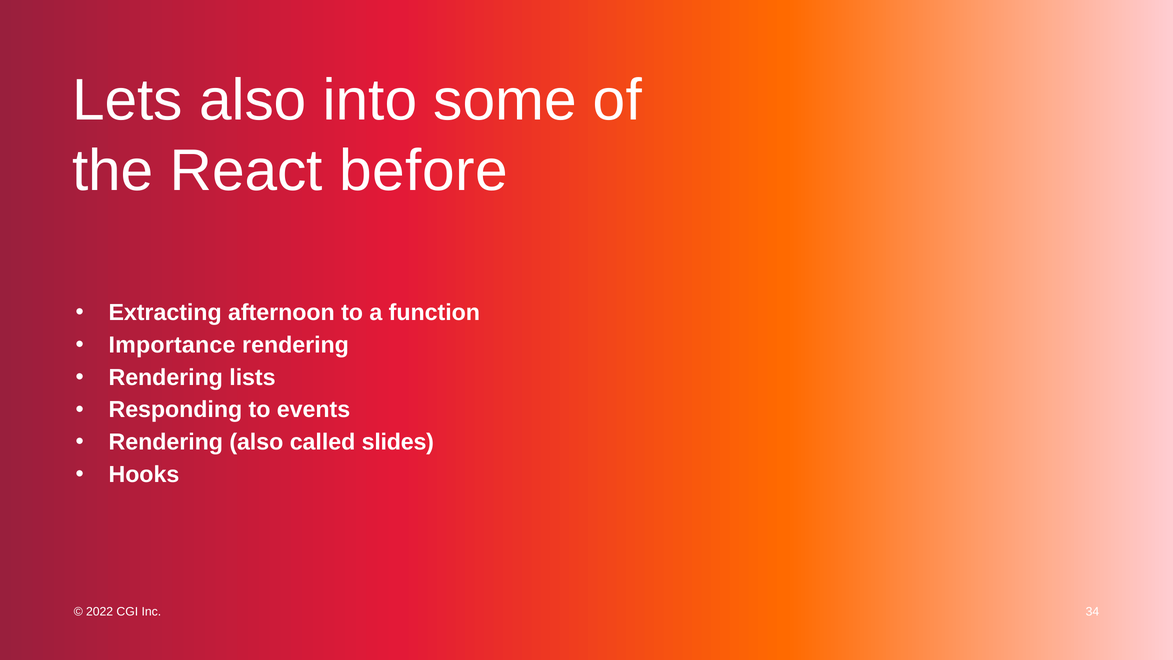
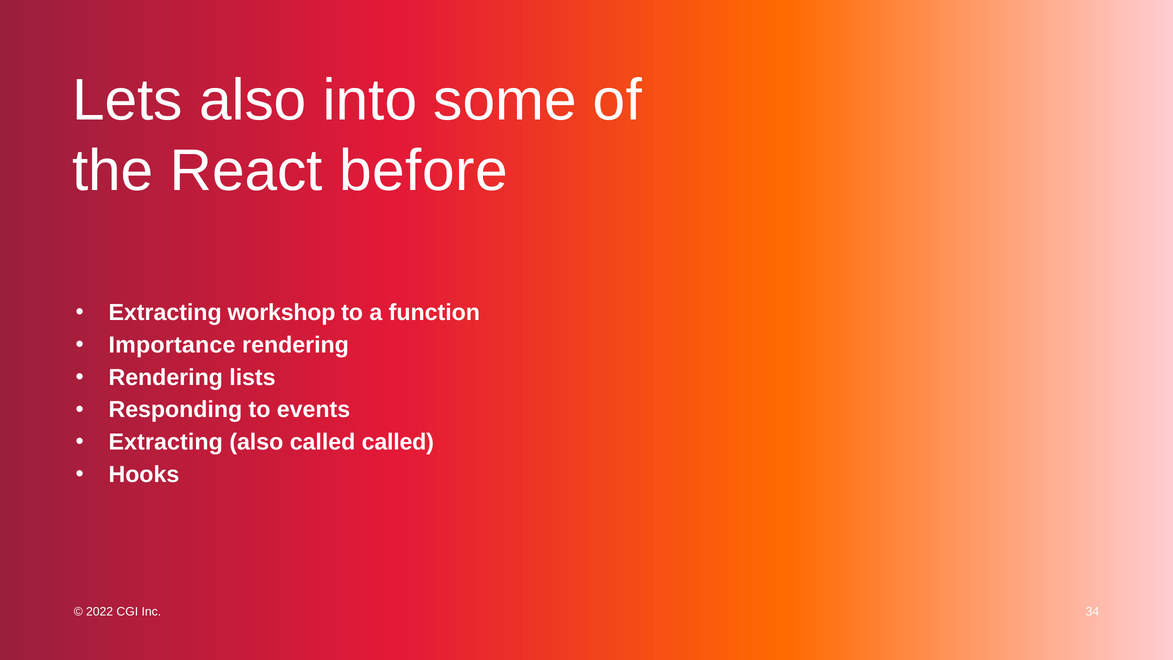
afternoon: afternoon -> workshop (281, 313)
Rendering: Rendering -> Extracting (166, 442)
called slides: slides -> called (398, 442)
